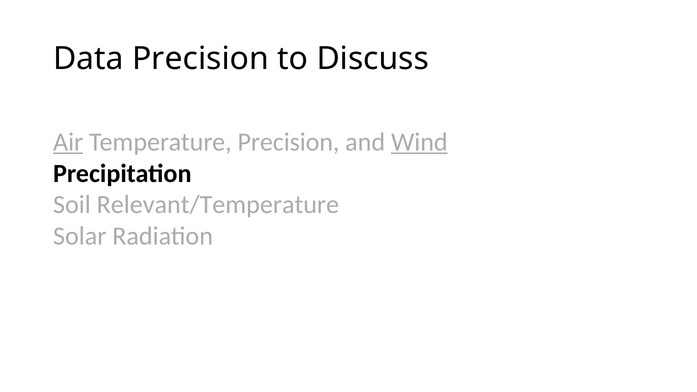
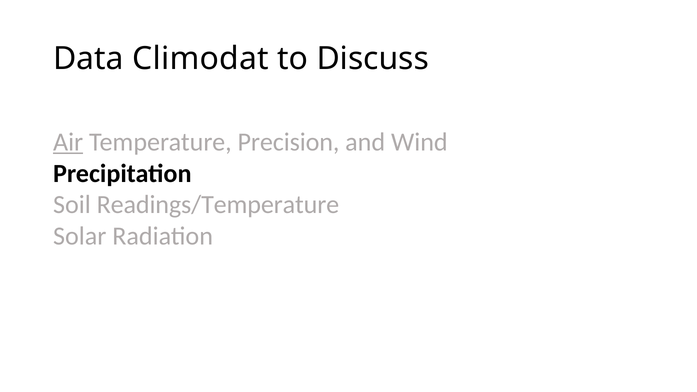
Data Precision: Precision -> Climodat (200, 59)
Wind underline: present -> none (419, 142)
Relevant/Temperature: Relevant/Temperature -> Readings/Temperature (218, 205)
